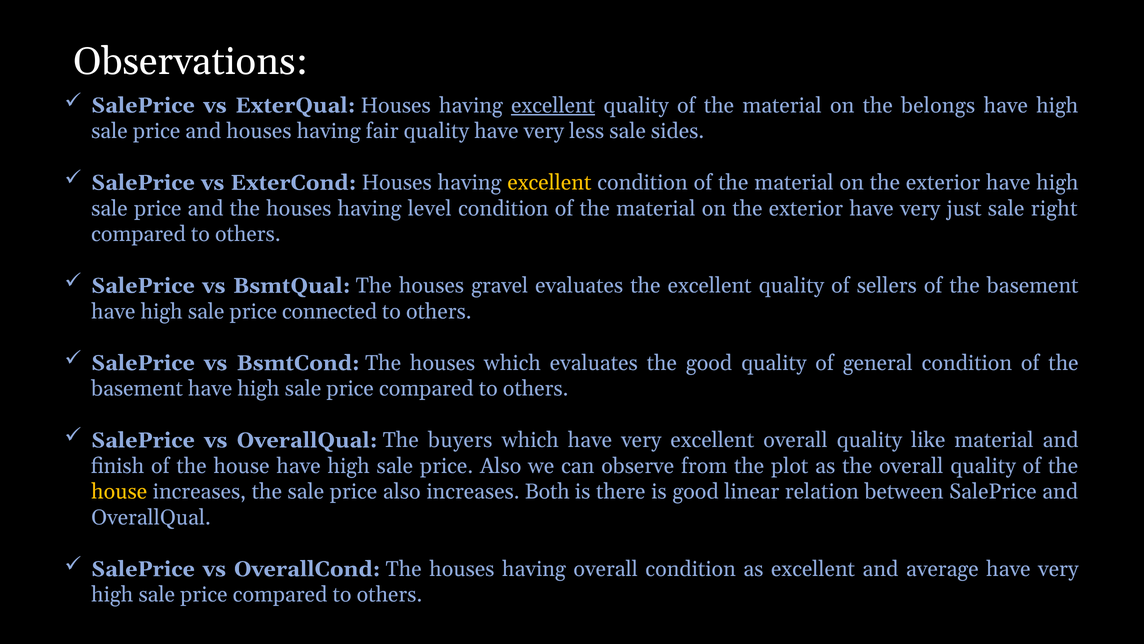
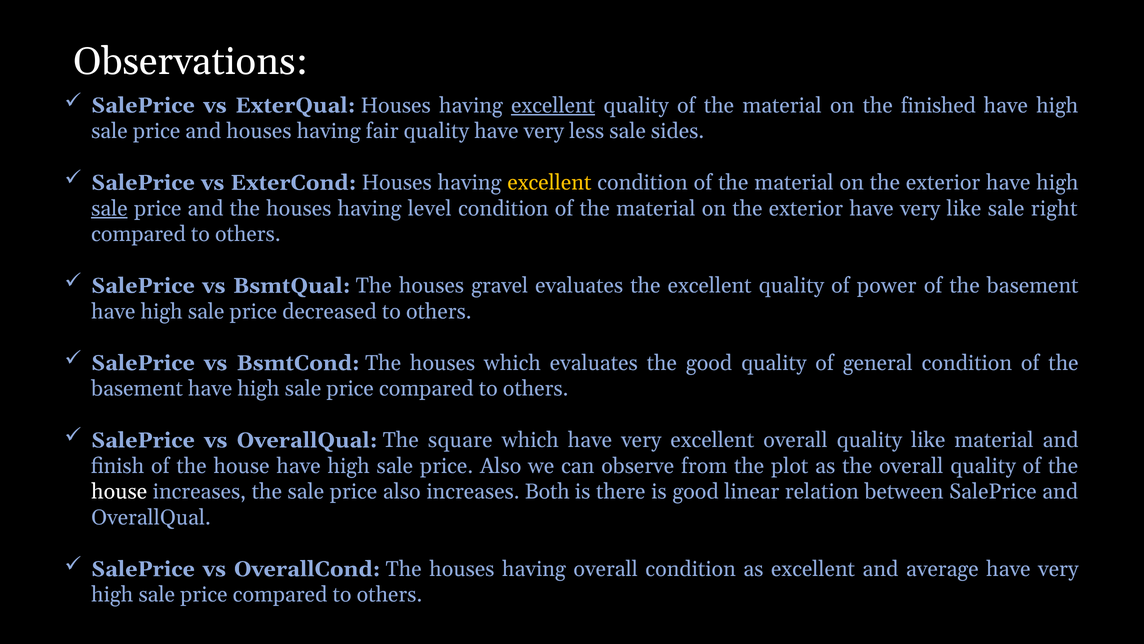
belongs: belongs -> finished (938, 105)
sale underline: none -> present (109, 208)
very just: just -> like (964, 208)
sellers: sellers -> power (887, 286)
connected: connected -> decreased (329, 311)
buyers: buyers -> square (460, 440)
house colour: yellow -> white (119, 491)
